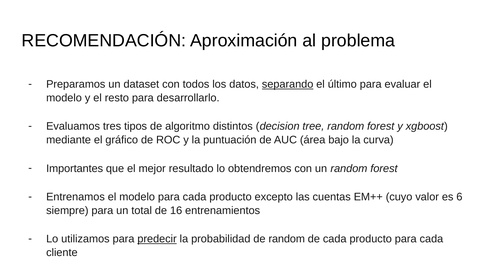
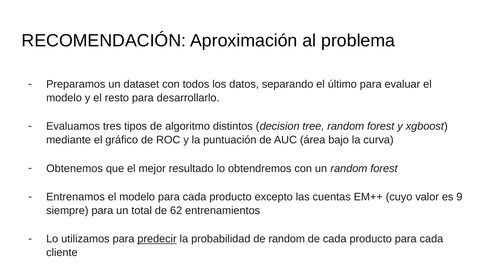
separando underline: present -> none (288, 84)
Importantes: Importantes -> Obtenemos (75, 169)
6: 6 -> 9 (459, 197)
16: 16 -> 62 (176, 211)
